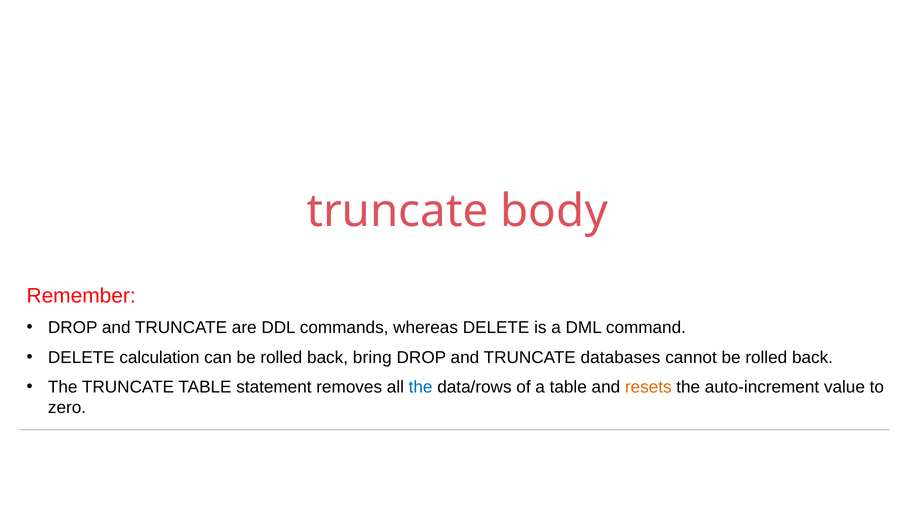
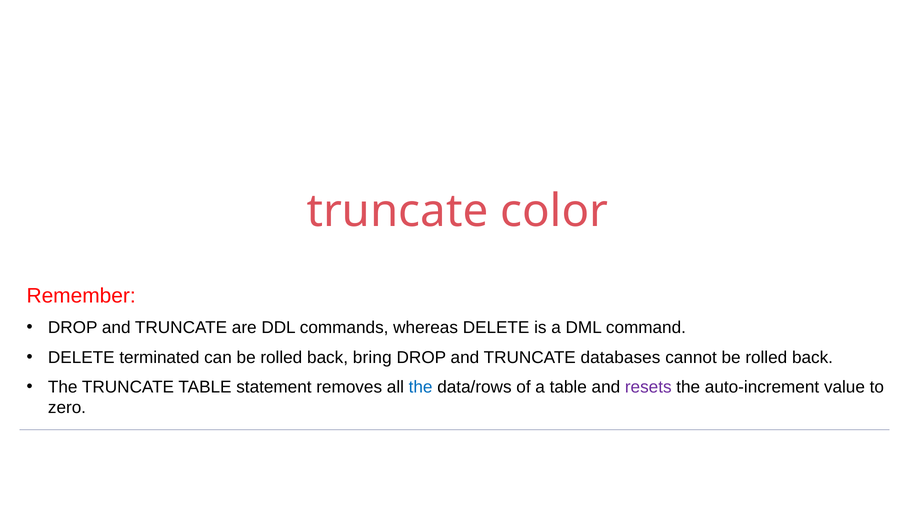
body: body -> color (554, 211)
calculation: calculation -> terminated (159, 358)
resets colour: orange -> purple (648, 388)
